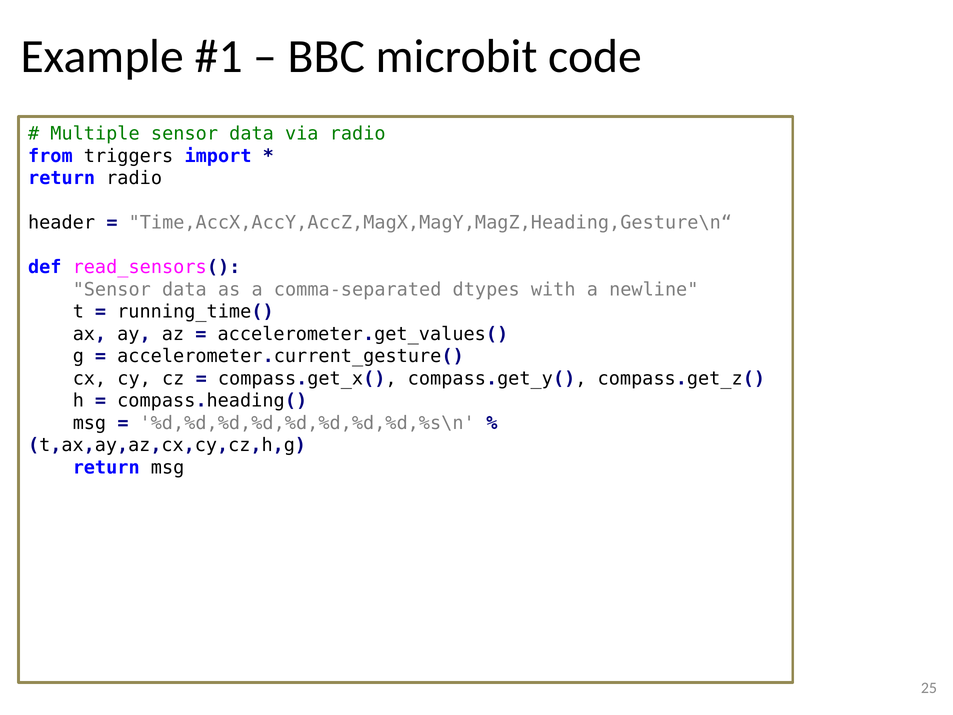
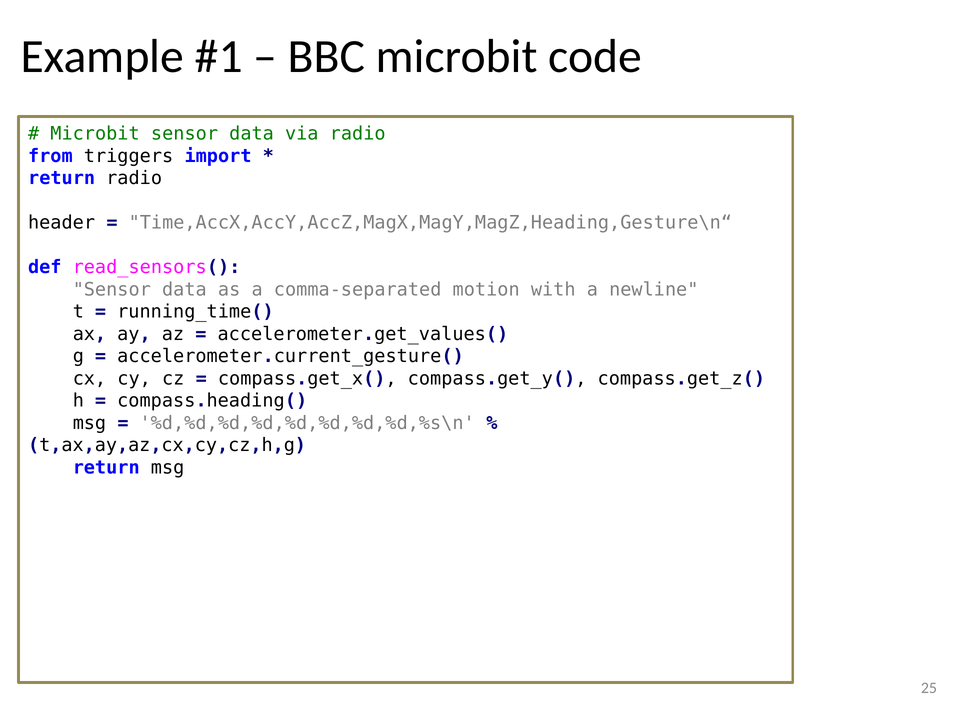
Multiple: Multiple -> Microbit (95, 134)
dtypes: dtypes -> motion (486, 289)
